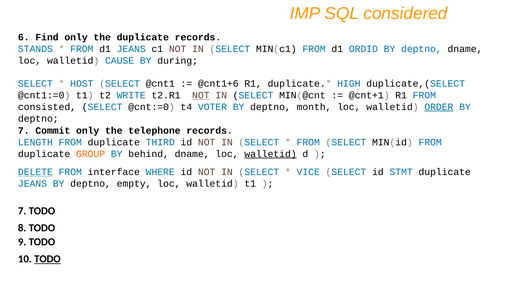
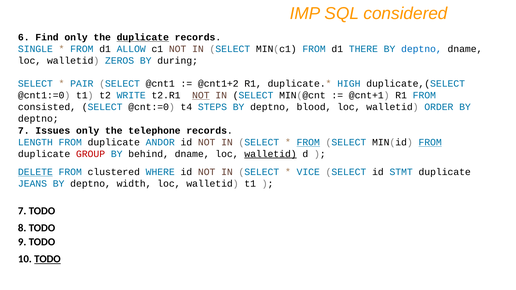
duplicate underline: none -> present (143, 37)
STANDS: STANDS -> SINGLE (35, 49)
d1 JEANS: JEANS -> ALLOW (131, 49)
ORDID: ORDID -> THERE (363, 49)
CAUSE: CAUSE -> ZEROS (120, 61)
HOST: HOST -> PAIR (82, 84)
@cnt1+6: @cnt1+6 -> @cnt1+2 (218, 84)
VOTER: VOTER -> STEPS (212, 107)
month: month -> blood (314, 107)
ORDER underline: present -> none (439, 107)
Commit: Commit -> Issues (53, 131)
THIRD: THIRD -> ANDOR (160, 142)
FROM underline: none -> present (308, 142)
FROM underline: none -> present (430, 142)
GROUP colour: orange -> red (91, 154)
interface: interface -> clustered (114, 172)
empty: empty -> width (134, 184)
